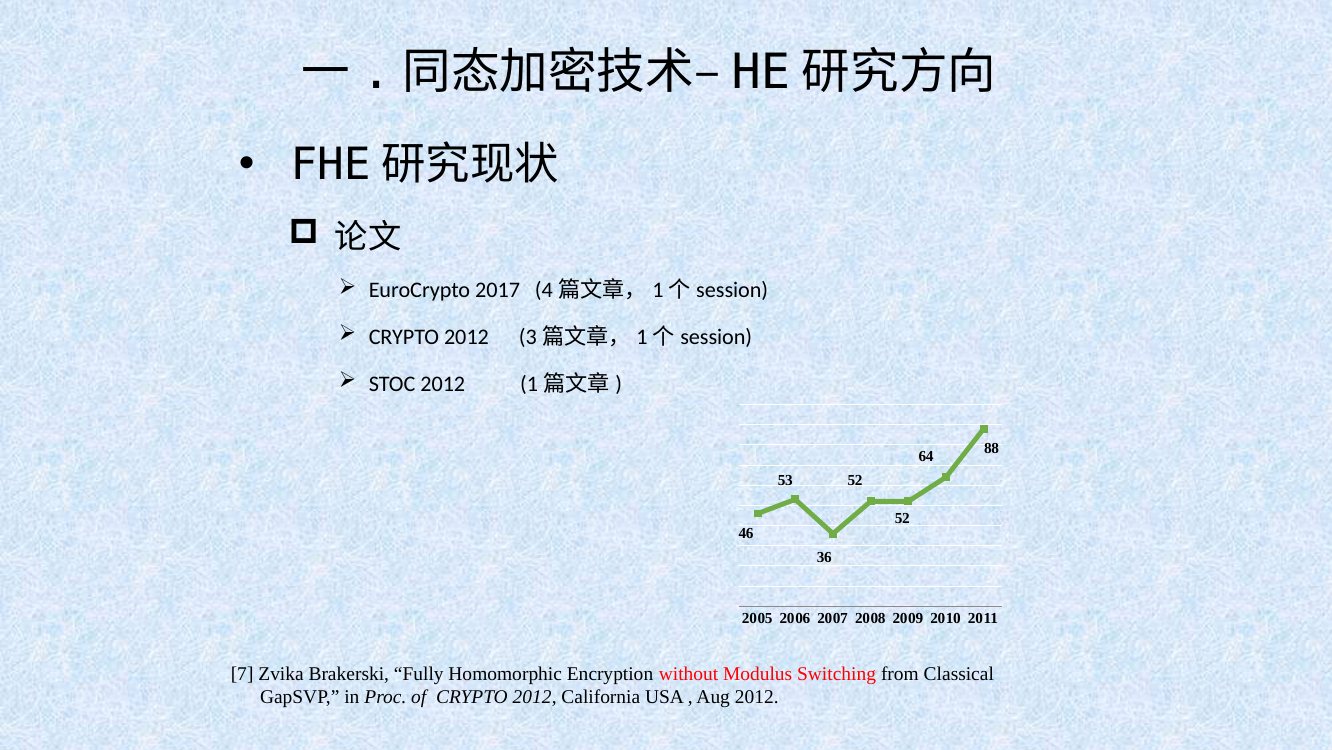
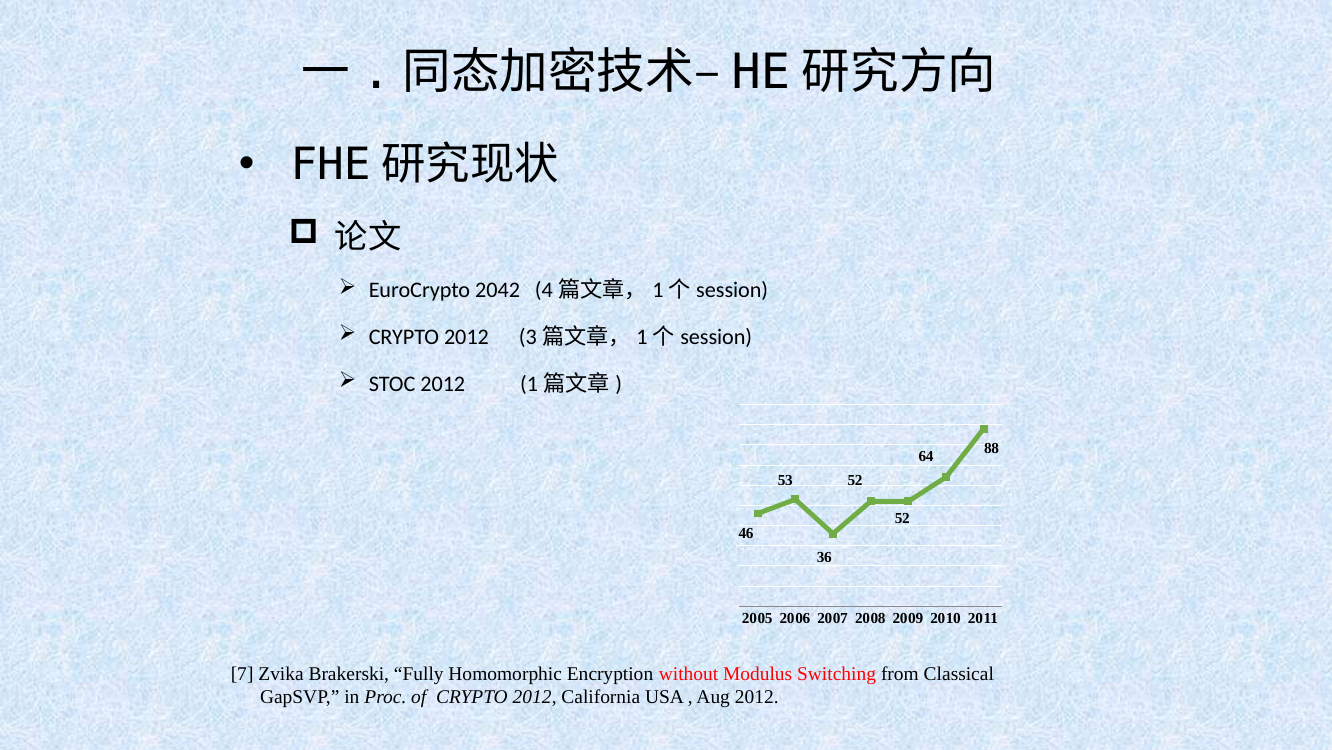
2017: 2017 -> 2042 (498, 290)
